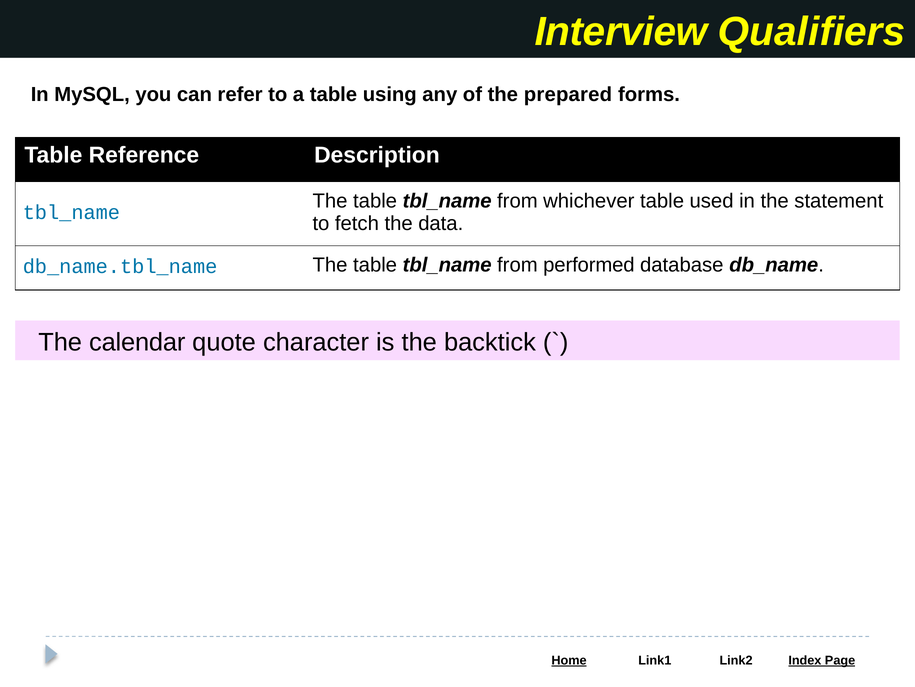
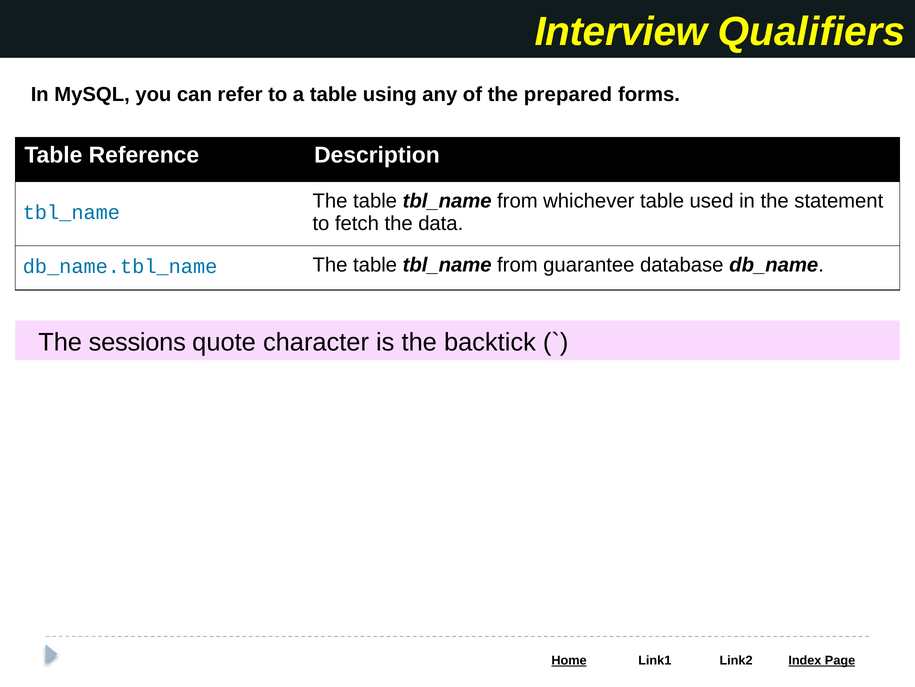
performed: performed -> guarantee (589, 265)
calendar: calendar -> sessions (137, 342)
